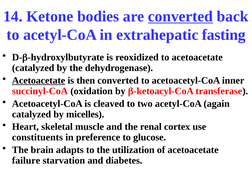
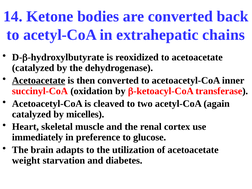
converted underline: present -> none (180, 16)
fasting: fasting -> chains (224, 35)
constituents: constituents -> immediately (37, 137)
failure: failure -> weight (26, 160)
